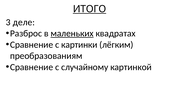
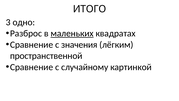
ИТОГО underline: present -> none (90, 9)
деле: деле -> одно (24, 22)
картинки: картинки -> значения (79, 45)
преобразованиям: преобразованиям -> пространственной (46, 56)
